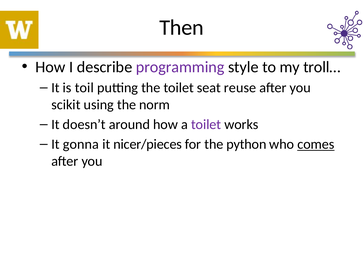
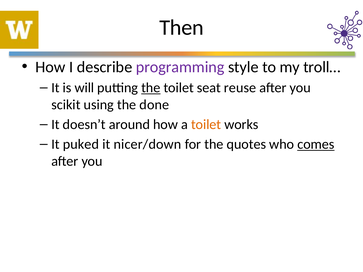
toil: toil -> will (84, 88)
the underline: none -> present (151, 88)
norm: norm -> done (154, 105)
toilet colour: purple -> orange (206, 125)
gonna: gonna -> puked (81, 144)
nicer/pieces: nicer/pieces -> nicer/down (147, 144)
python: python -> quotes (246, 144)
